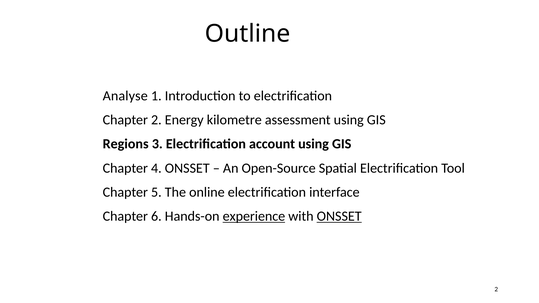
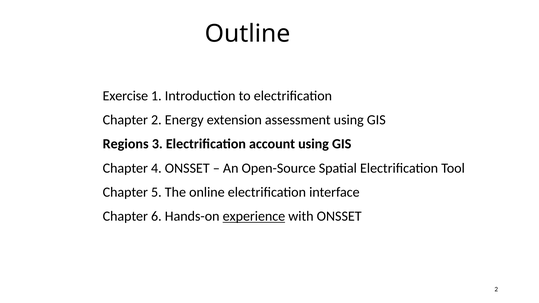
Analyse: Analyse -> Exercise (125, 96)
kilometre: kilometre -> extension (234, 120)
ONSSET underline: present -> none (339, 216)
